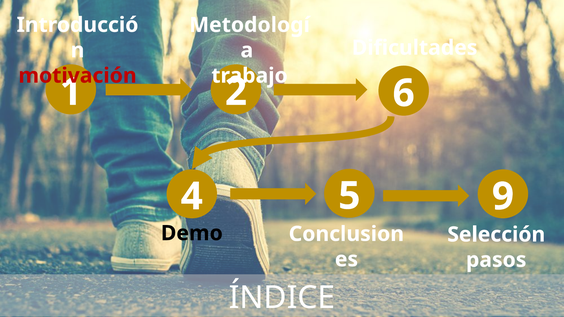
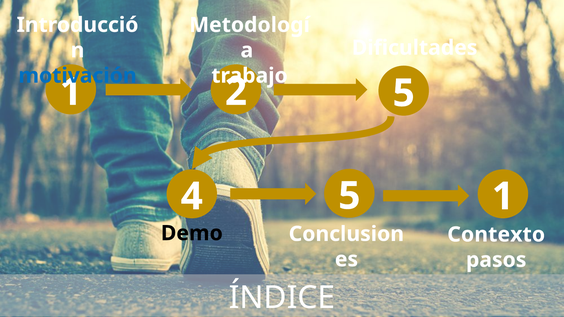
motivación colour: red -> blue (78, 76)
6: 6 -> 5 (404, 93)
5 9: 9 -> 1 (503, 197)
Selección: Selección -> Contexto (496, 235)
